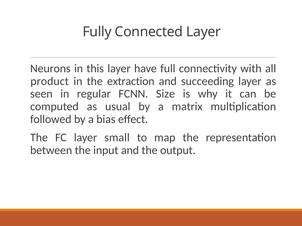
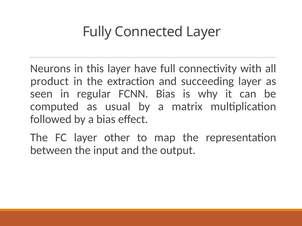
FCNN Size: Size -> Bias (166, 94)
small: small -> other (117, 138)
